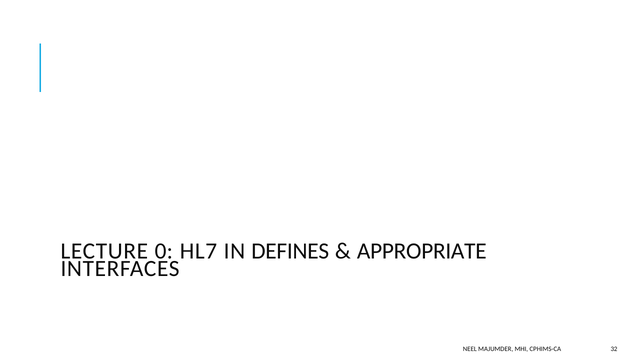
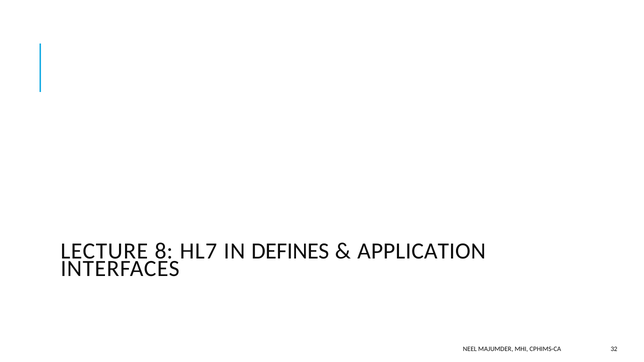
0: 0 -> 8 (164, 251)
APPROPRIATE: APPROPRIATE -> APPLICATION (422, 251)
